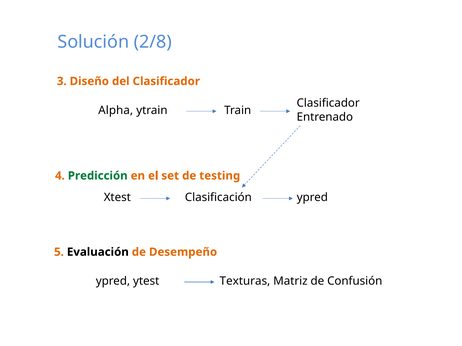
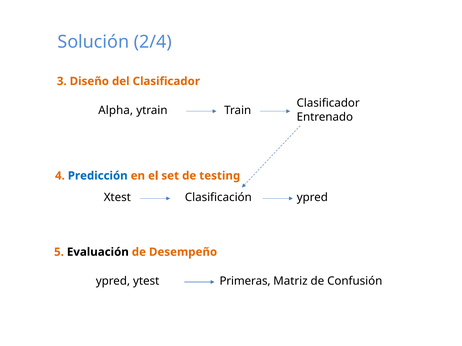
2/8: 2/8 -> 2/4 (153, 42)
Predicción colour: green -> blue (98, 176)
Texturas: Texturas -> Primeras (245, 281)
